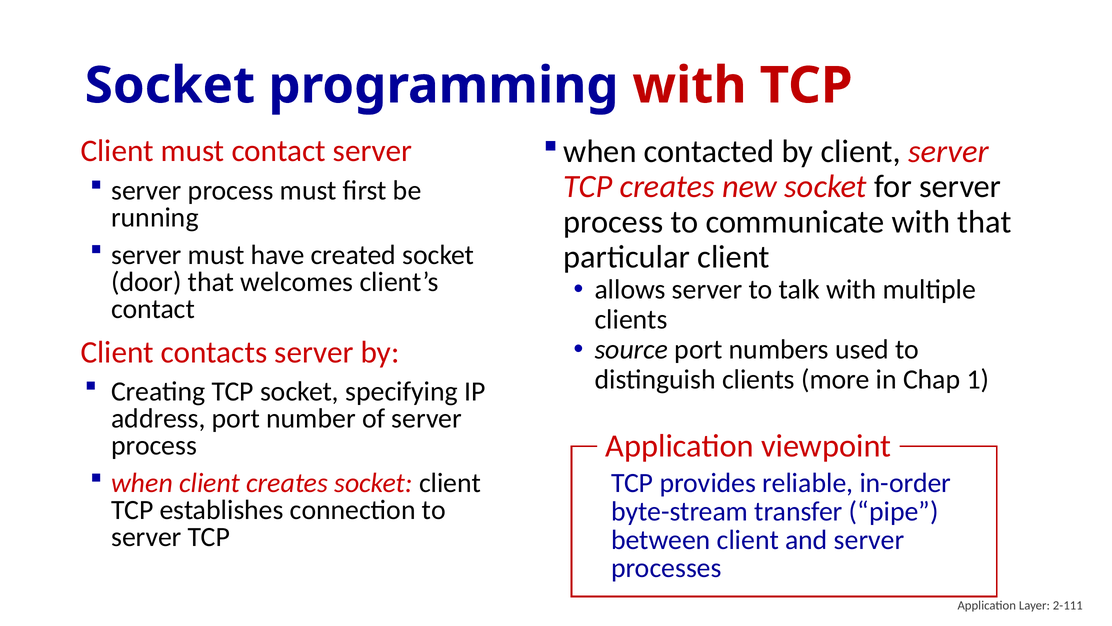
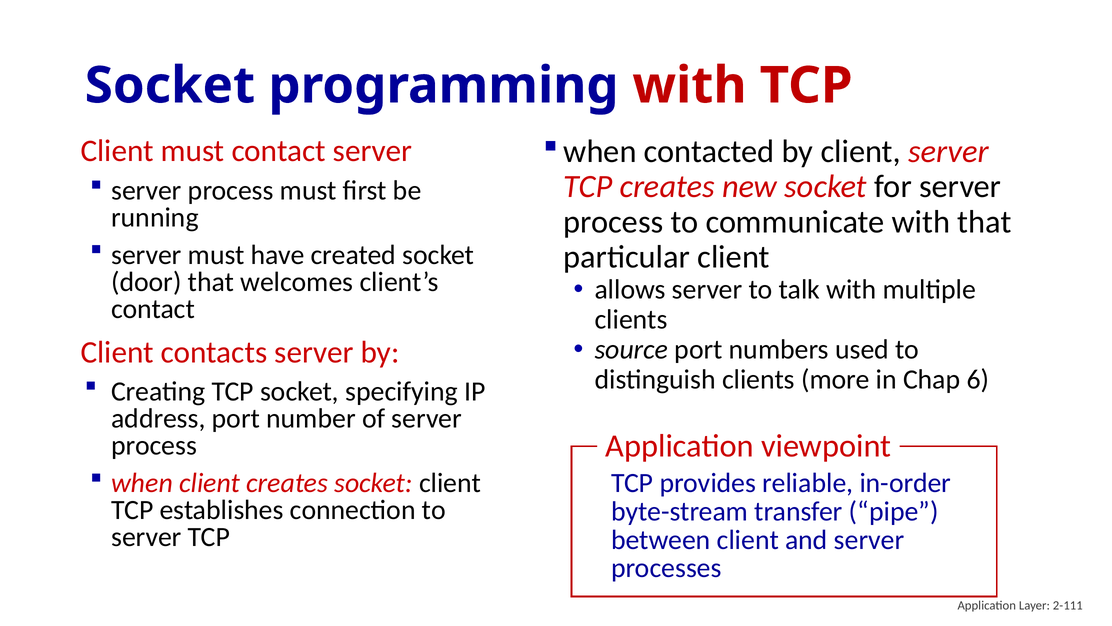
1: 1 -> 6 (978, 379)
